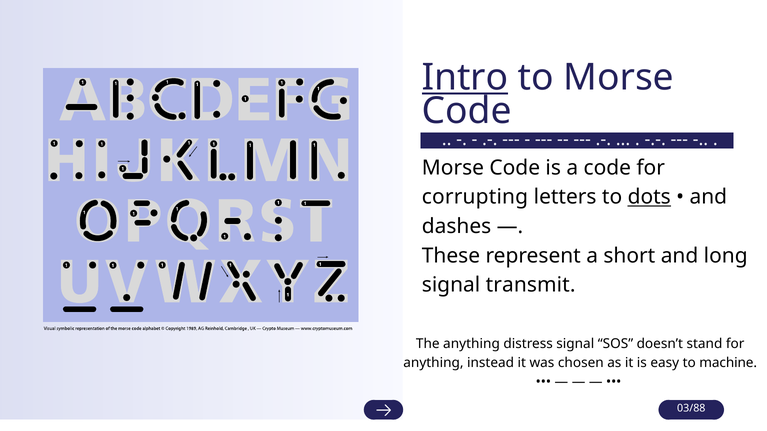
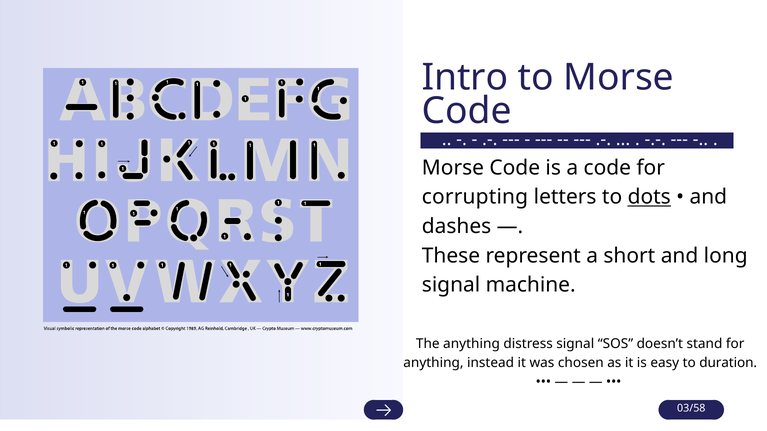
Intro underline: present -> none (465, 78)
transmit: transmit -> machine (531, 285)
machine: machine -> duration (728, 363)
03/88: 03/88 -> 03/58 (691, 409)
